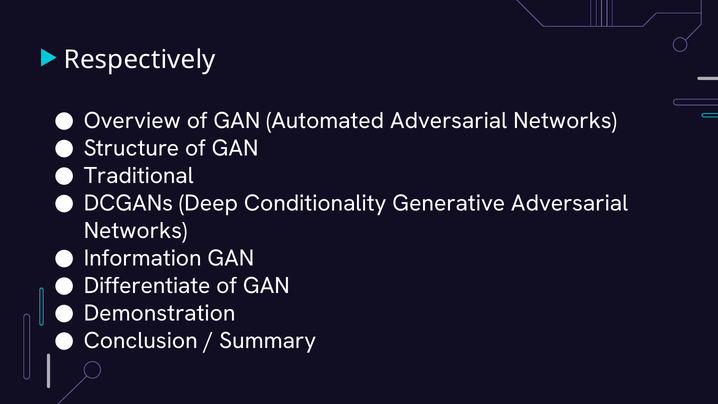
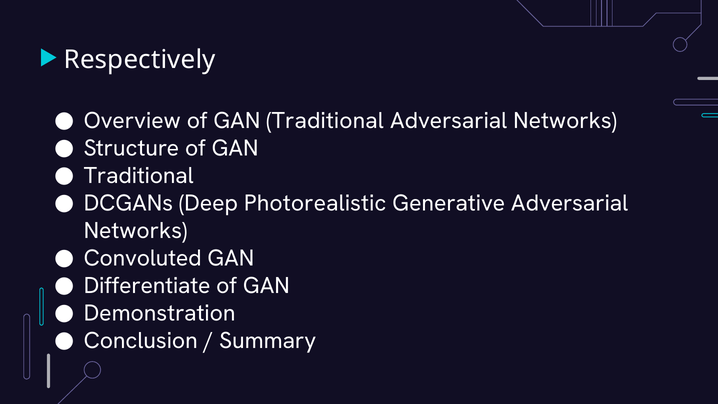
GAN Automated: Automated -> Traditional (325, 121)
Conditionality: Conditionality -> Photorealistic (315, 203)
Information: Information -> Convoluted (143, 258)
